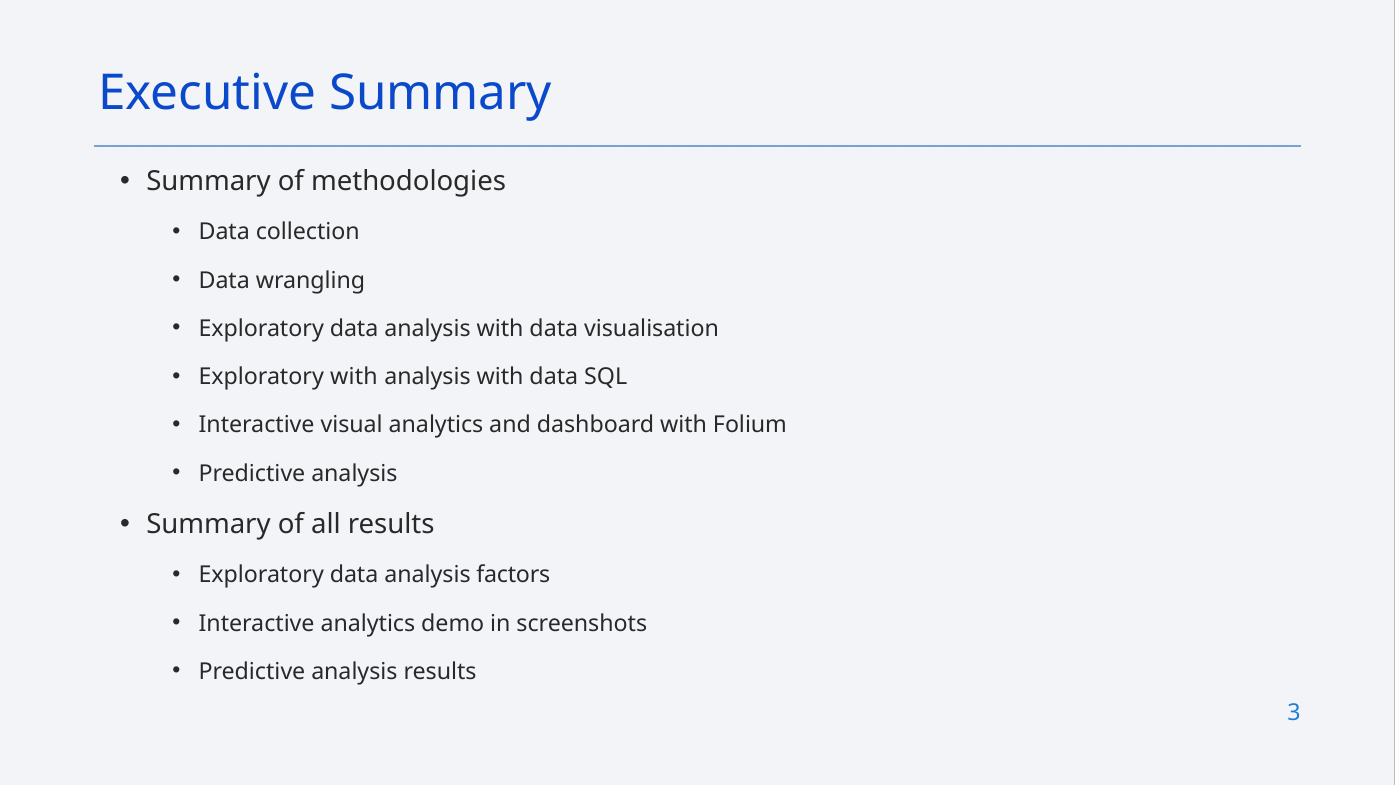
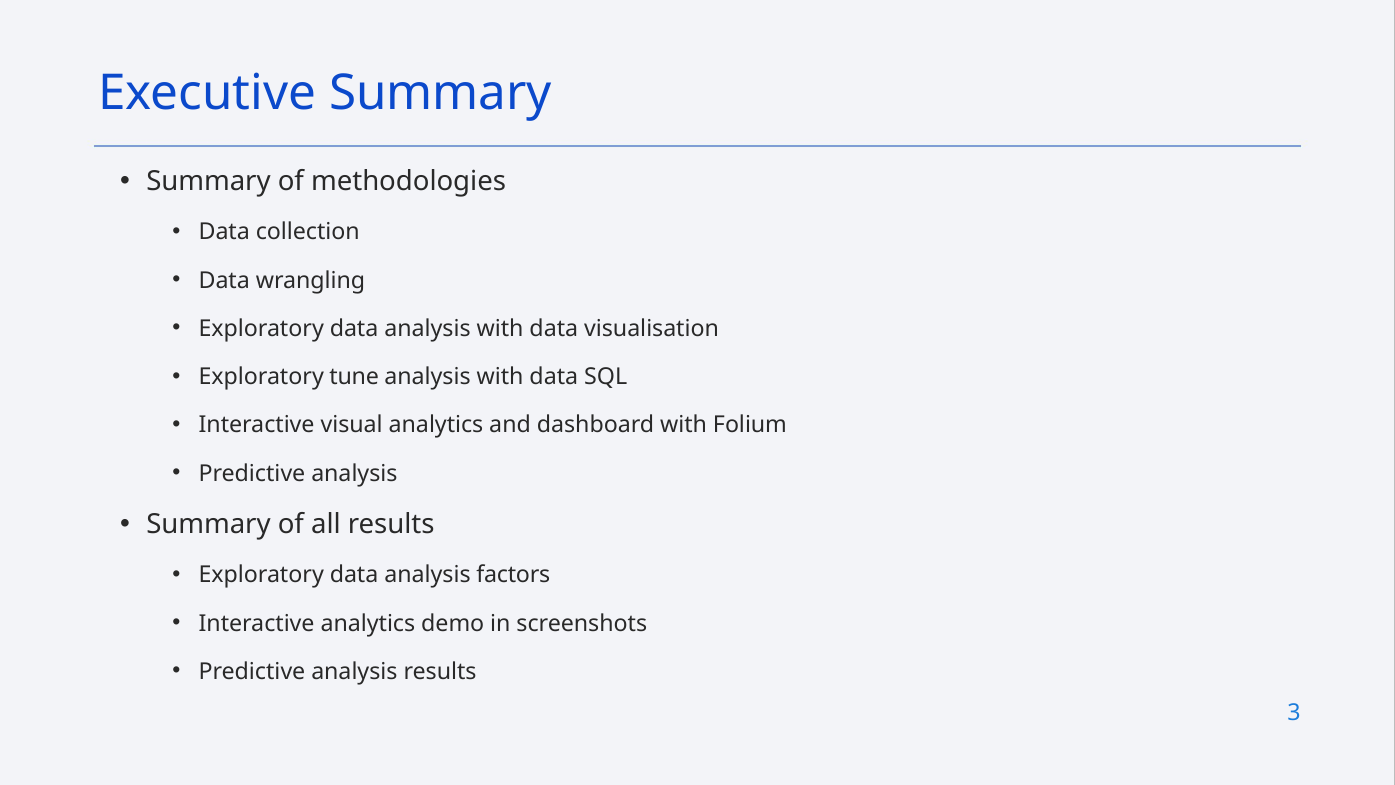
Exploratory with: with -> tune (354, 377)
